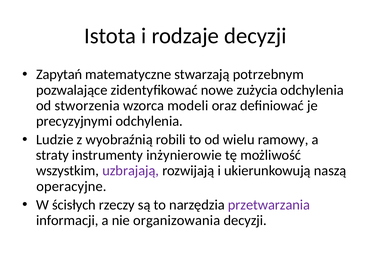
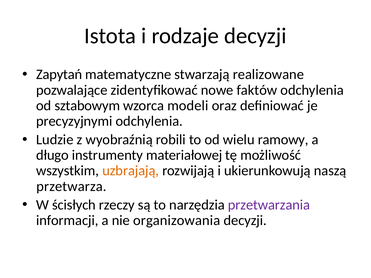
potrzebnym: potrzebnym -> realizowane (268, 74)
zużycia: zużycia -> faktów (257, 90)
stworzenia: stworzenia -> sztabowym (87, 106)
straty: straty -> długo (52, 155)
inżynierowie: inżynierowie -> materiałowej (184, 155)
uzbrajają colour: purple -> orange (131, 171)
operacyjne: operacyjne -> przetwarza (72, 186)
